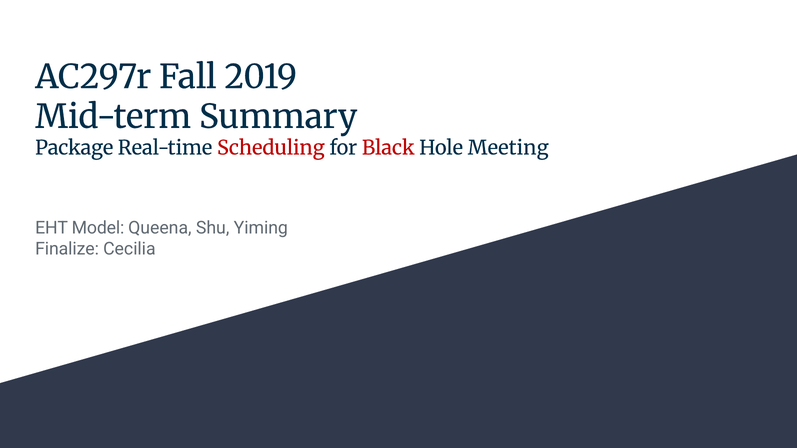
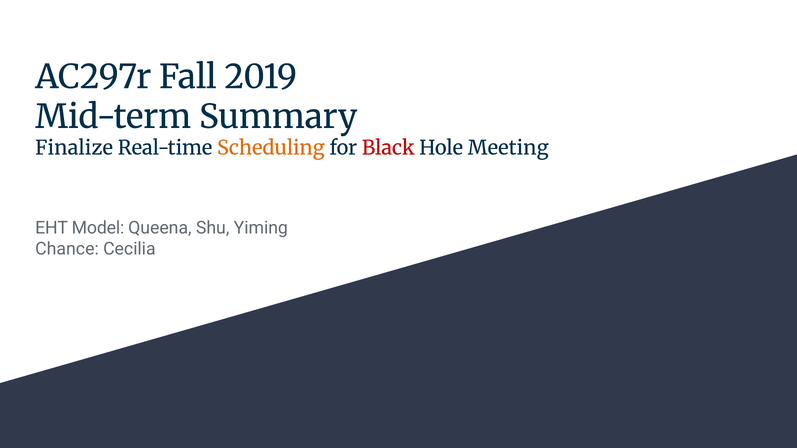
Package: Package -> Finalize (74, 148)
Scheduling colour: red -> orange (271, 148)
Finalize: Finalize -> Chance (67, 249)
